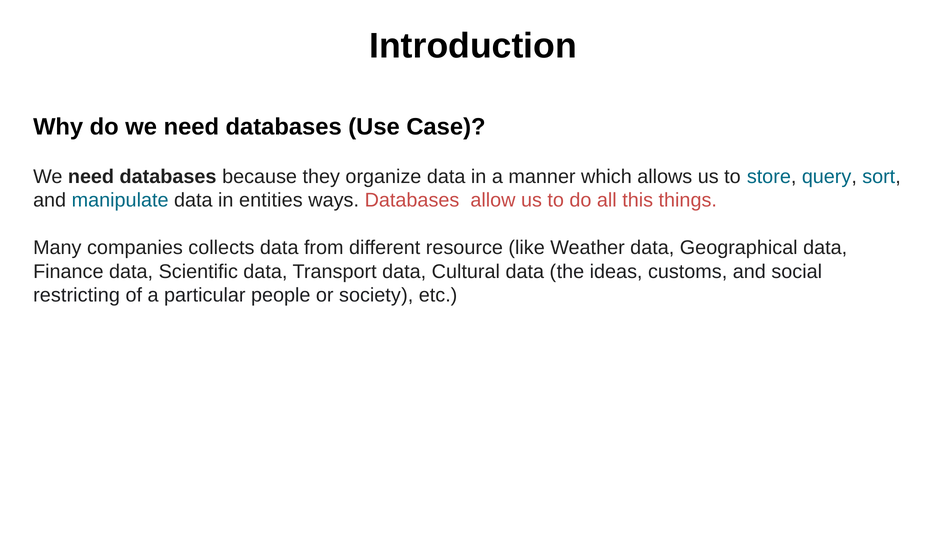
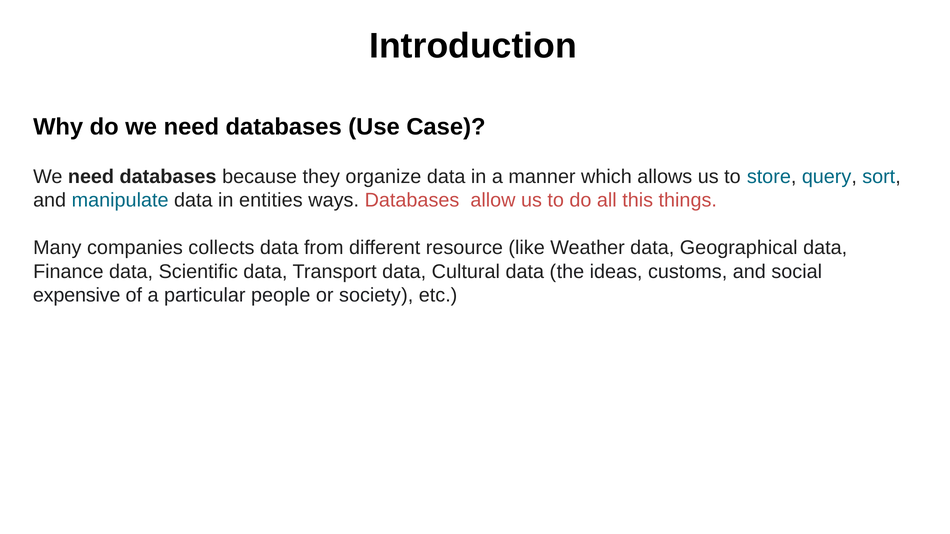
restricting: restricting -> expensive (77, 296)
